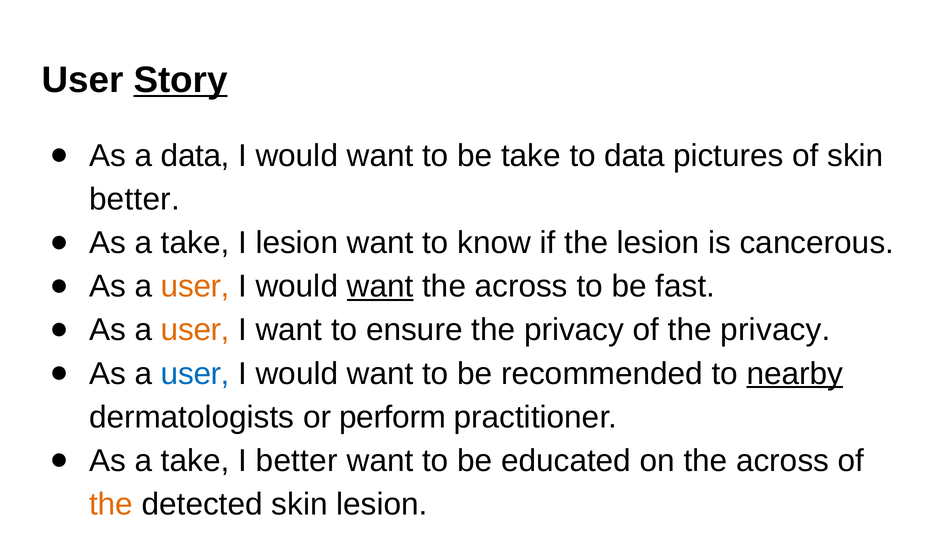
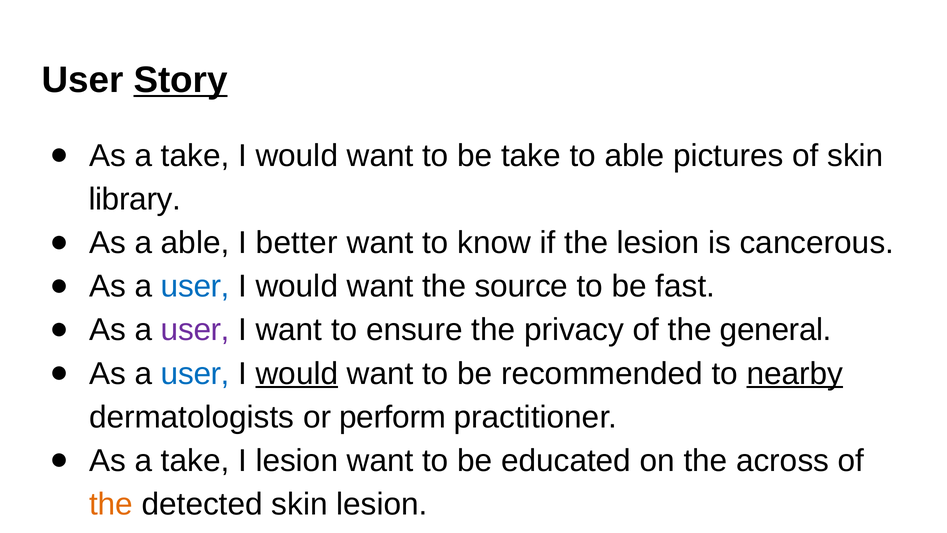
data: data -> take (195, 156)
to data: data -> able (634, 156)
better: better -> library (135, 199)
take: take -> able (195, 243)
I lesion: lesion -> better (297, 243)
user colour: orange -> blue (195, 286)
want underline: present -> none (380, 286)
across: across -> source (521, 286)
user colour: orange -> purple (195, 330)
of the privacy: privacy -> general (776, 330)
would underline: none -> present (297, 373)
I better: better -> lesion (297, 460)
